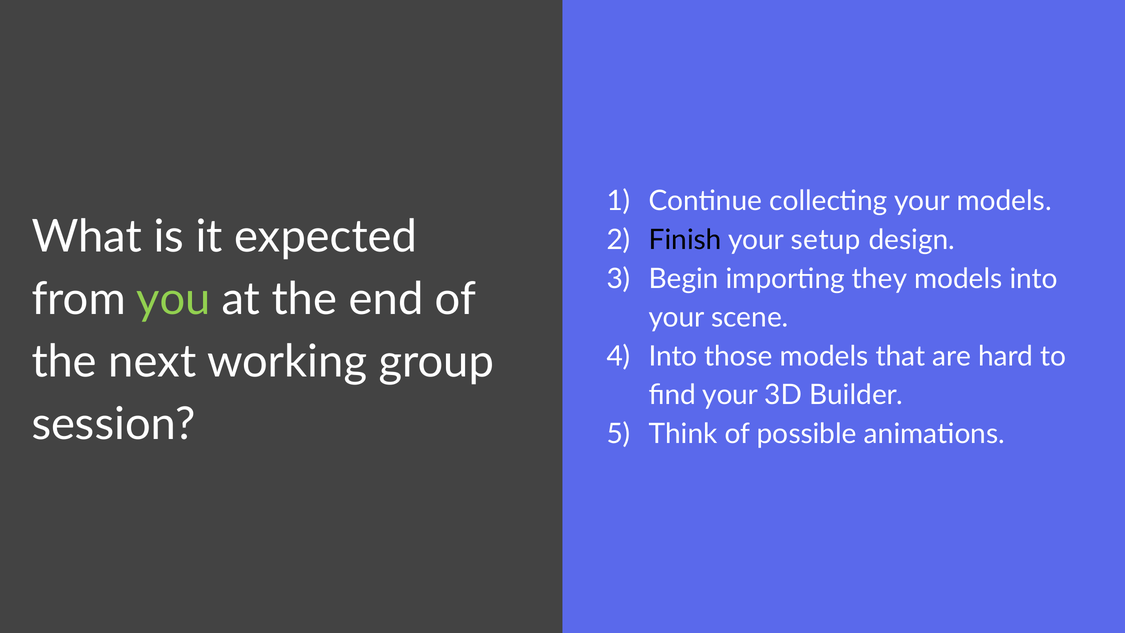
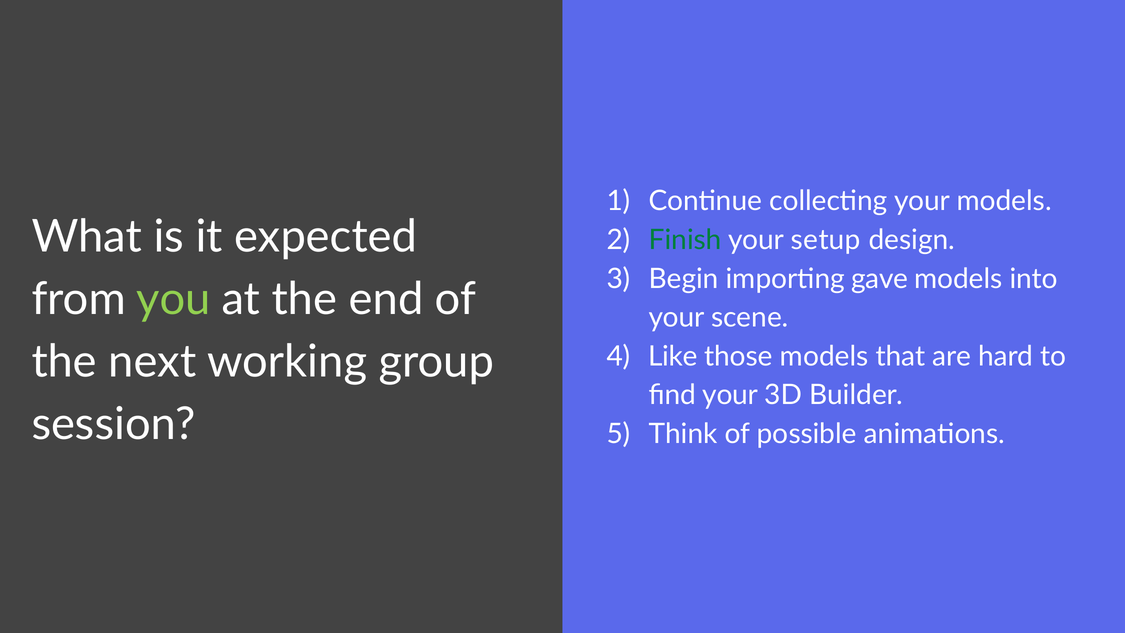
Finish colour: black -> green (685, 240)
they: they -> gave (880, 279)
Into: Into -> Like (673, 356)
